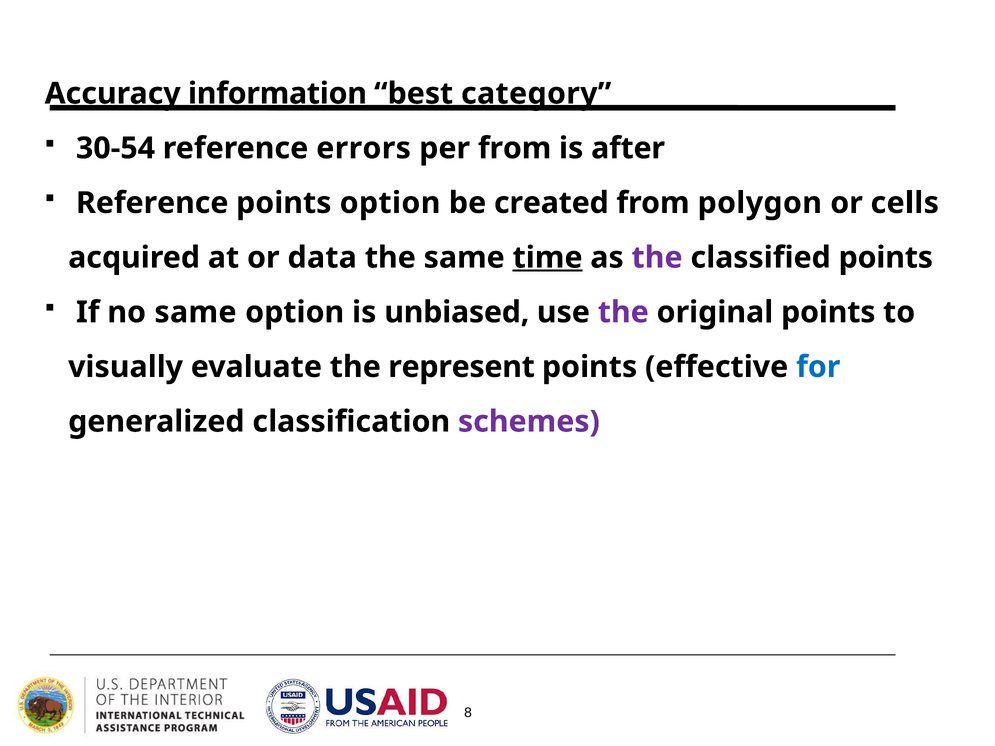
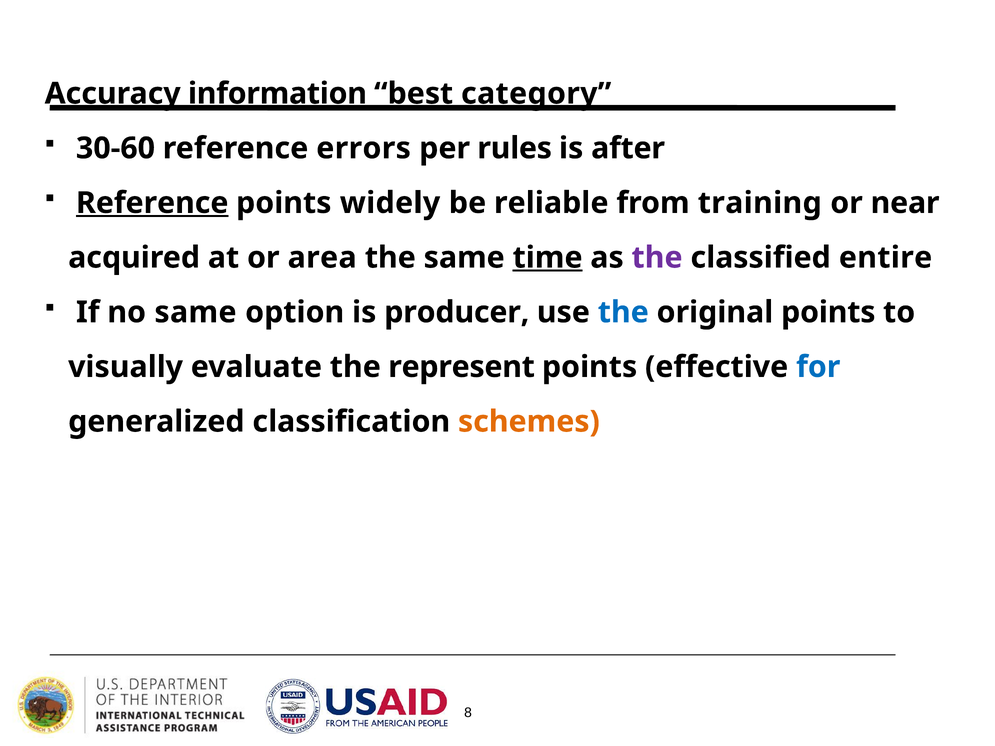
30-54: 30-54 -> 30-60 (115, 148)
per from: from -> rules (515, 148)
Reference underline: none -> present (152, 203)
points option: option -> widely (390, 203)
created: created -> reliable (551, 203)
polygon: polygon -> training (760, 203)
cells: cells -> near (905, 203)
data: data -> area (322, 258)
classified points: points -> entire (886, 258)
unbiased: unbiased -> producer (457, 312)
the colour: purple -> blue (623, 312)
schemes colour: purple -> orange (529, 422)
